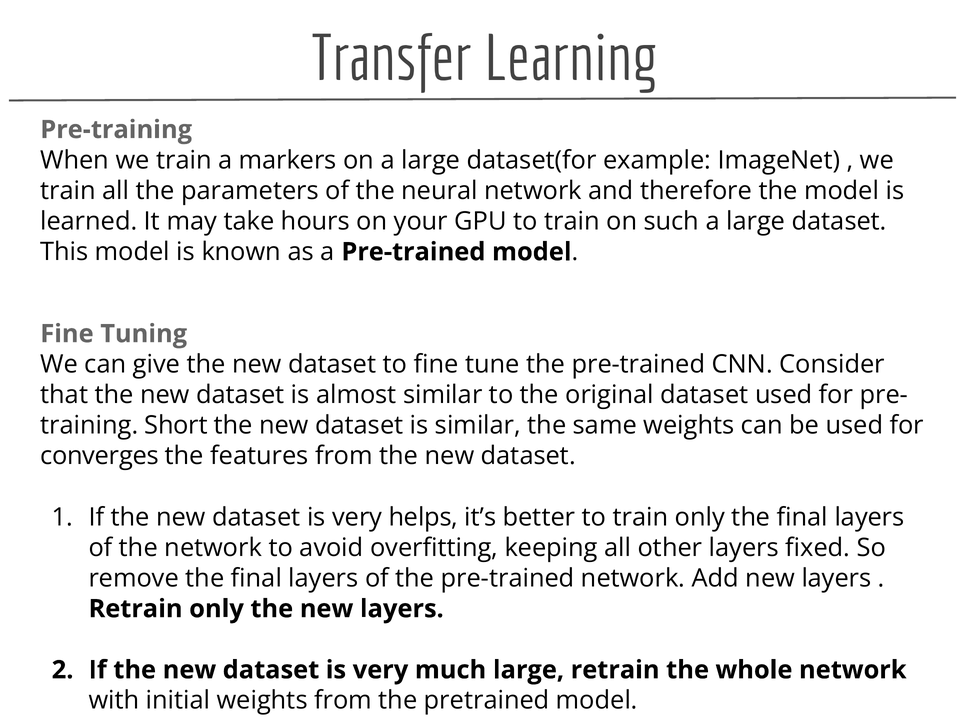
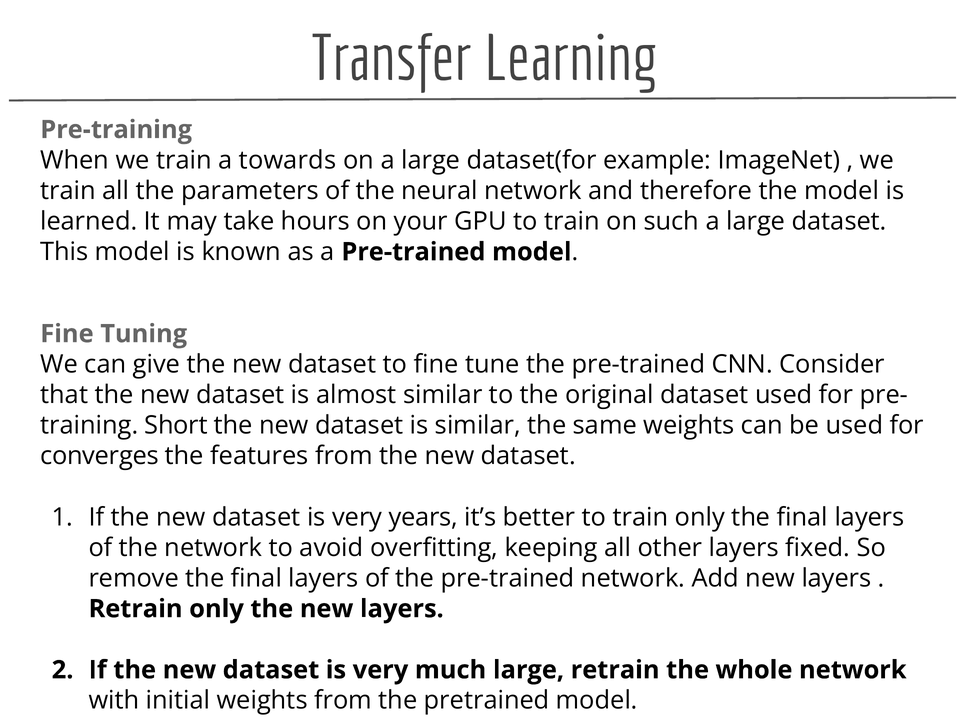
markers: markers -> towards (288, 160)
helps: helps -> years (423, 517)
